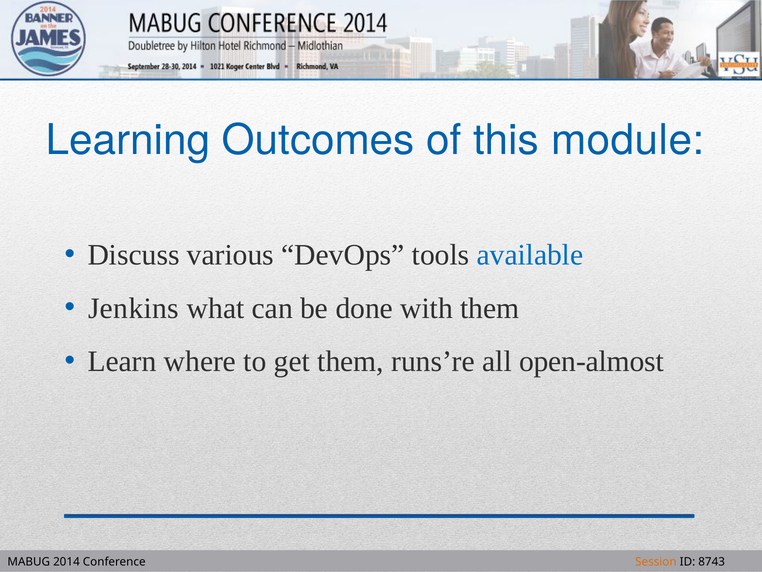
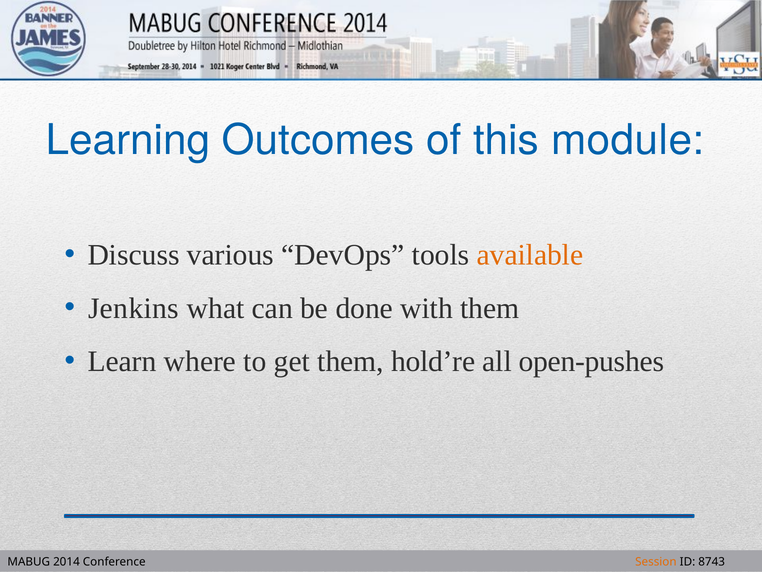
available colour: blue -> orange (530, 255)
runs’re: runs’re -> hold’re (433, 361)
open-almost: open-almost -> open-pushes (592, 361)
